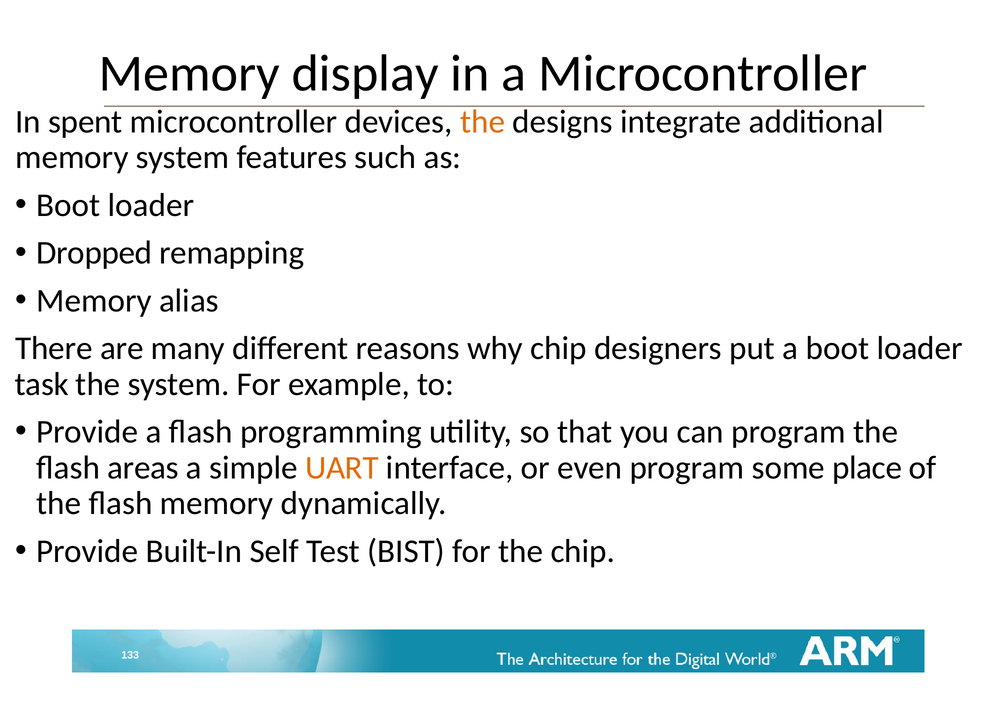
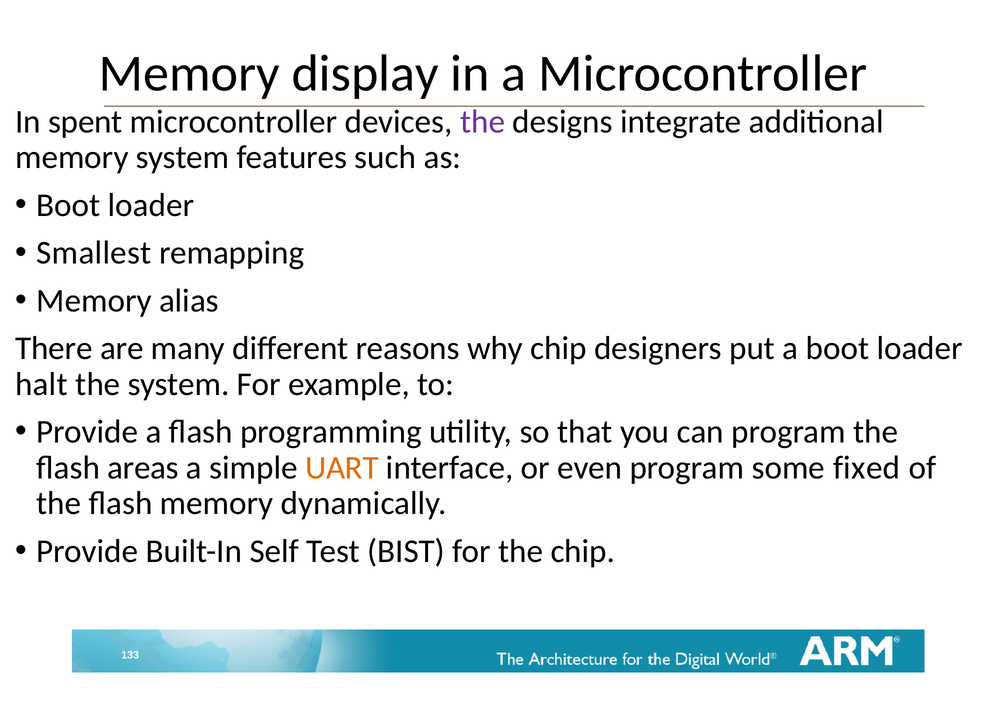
the colour: orange -> purple (483, 122)
Dropped: Dropped -> Smallest (94, 253)
task: task -> halt (41, 384)
place: place -> fixed (867, 467)
